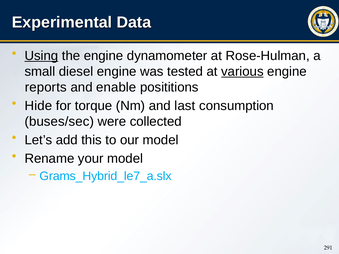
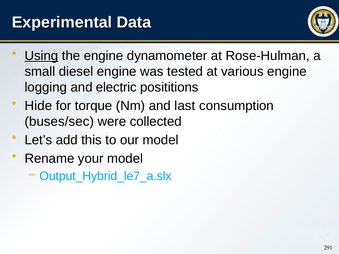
various underline: present -> none (242, 72)
reports: reports -> logging (46, 87)
enable: enable -> electric (116, 87)
Grams_Hybrid_le7_a.slx: Grams_Hybrid_le7_a.slx -> Output_Hybrid_le7_a.slx (105, 176)
